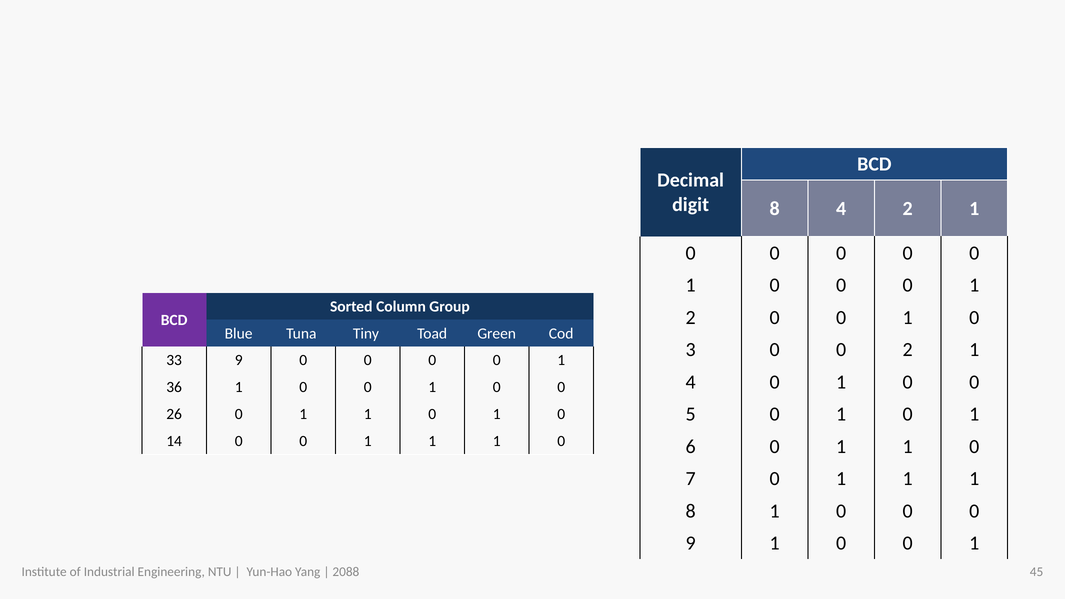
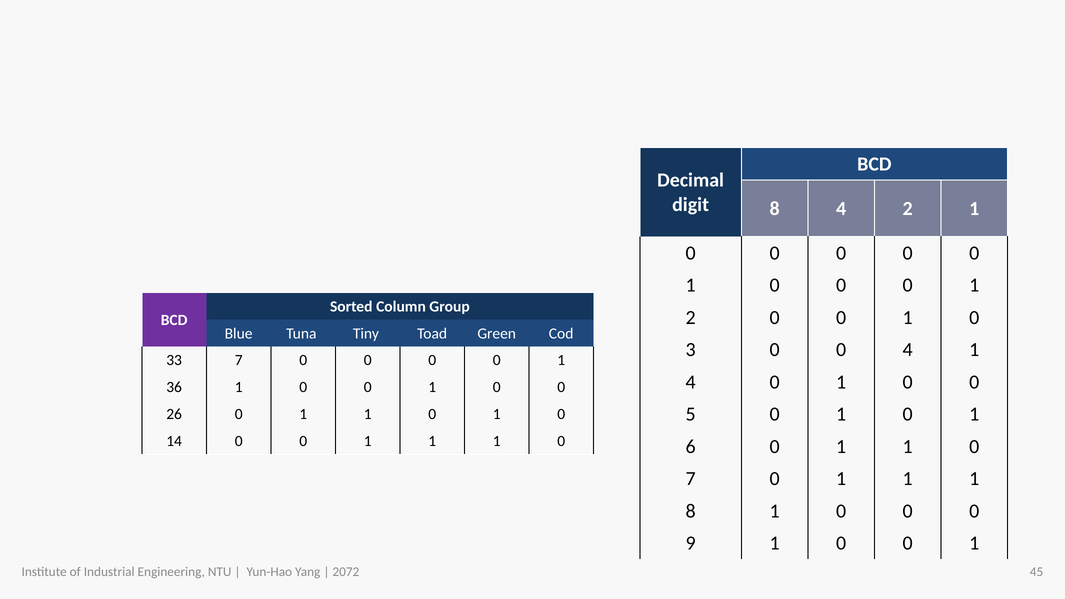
0 2: 2 -> 4 (908, 350)
33 9: 9 -> 7 (239, 360)
2088: 2088 -> 2072 (346, 572)
